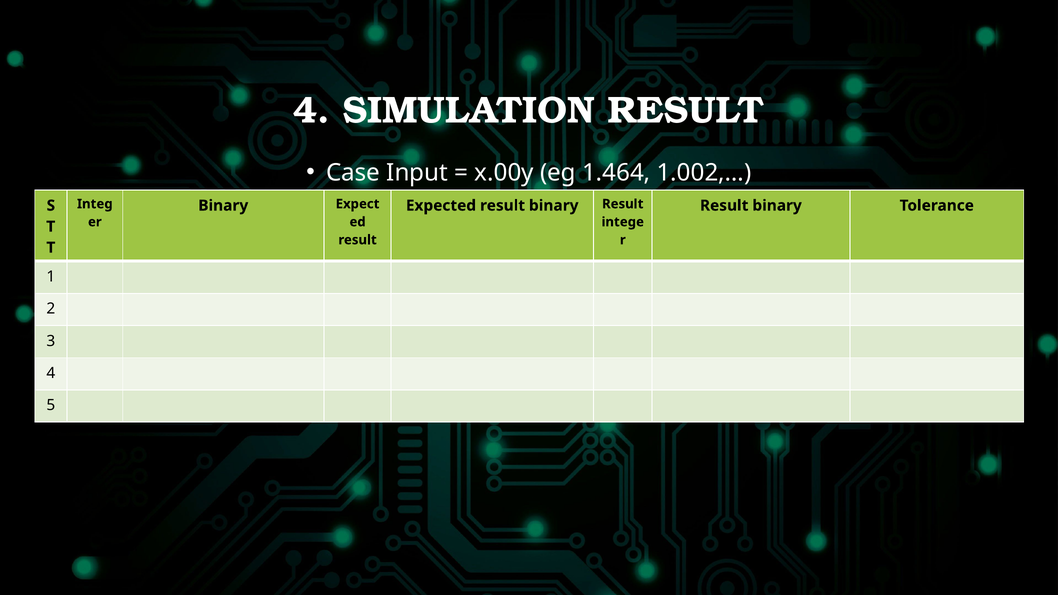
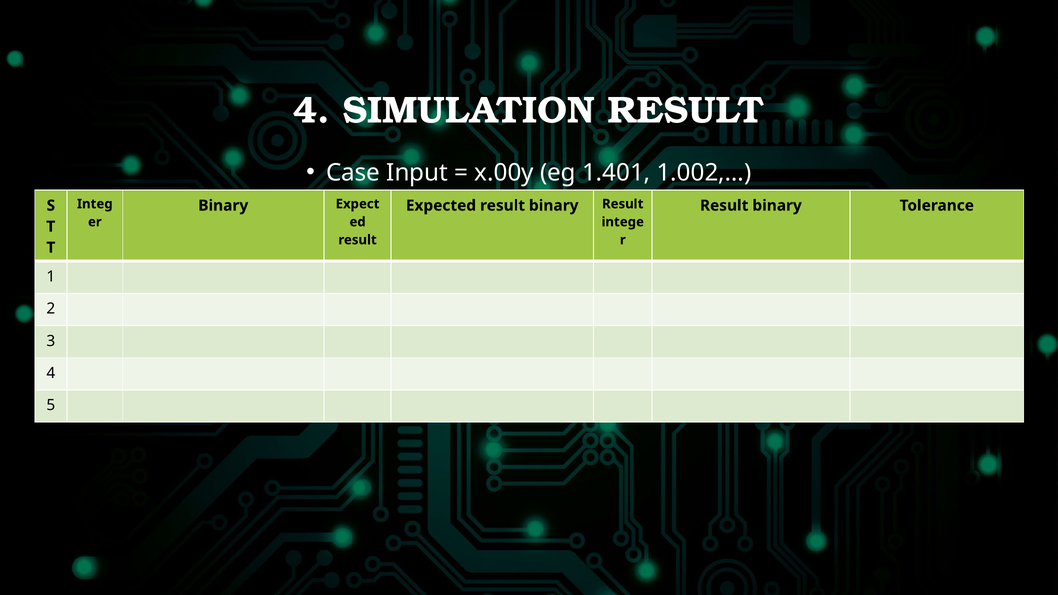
1.464: 1.464 -> 1.401 (616, 173)
